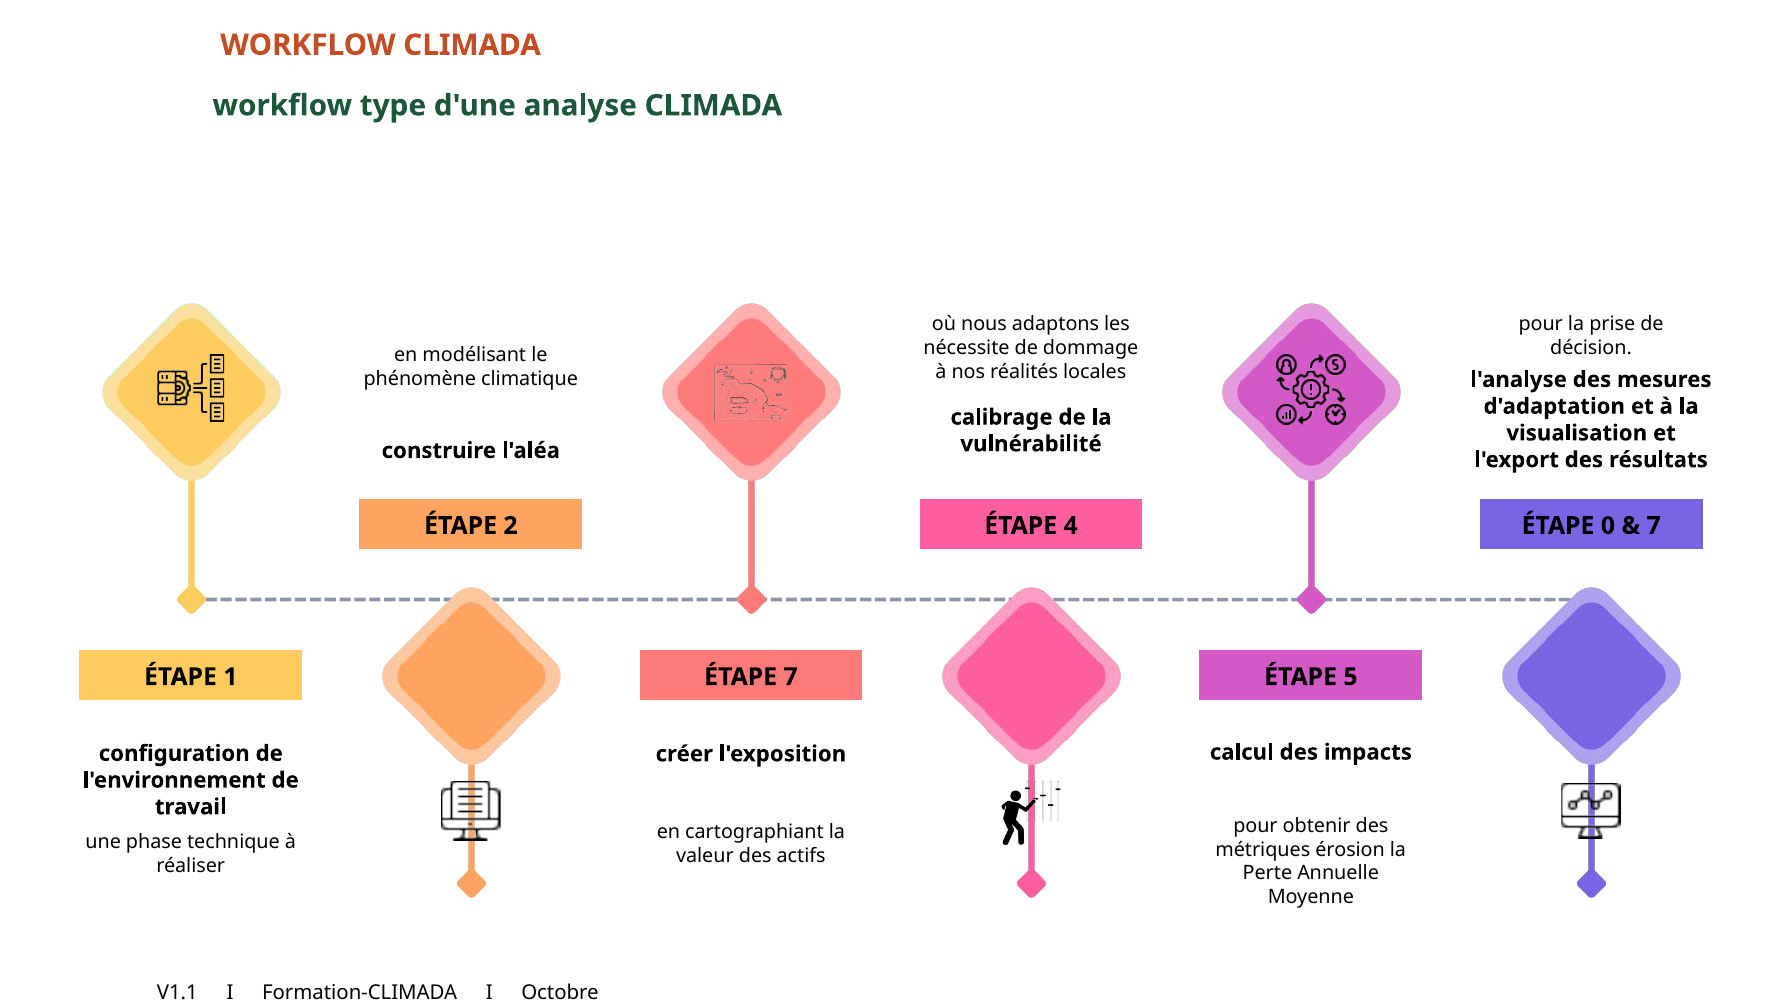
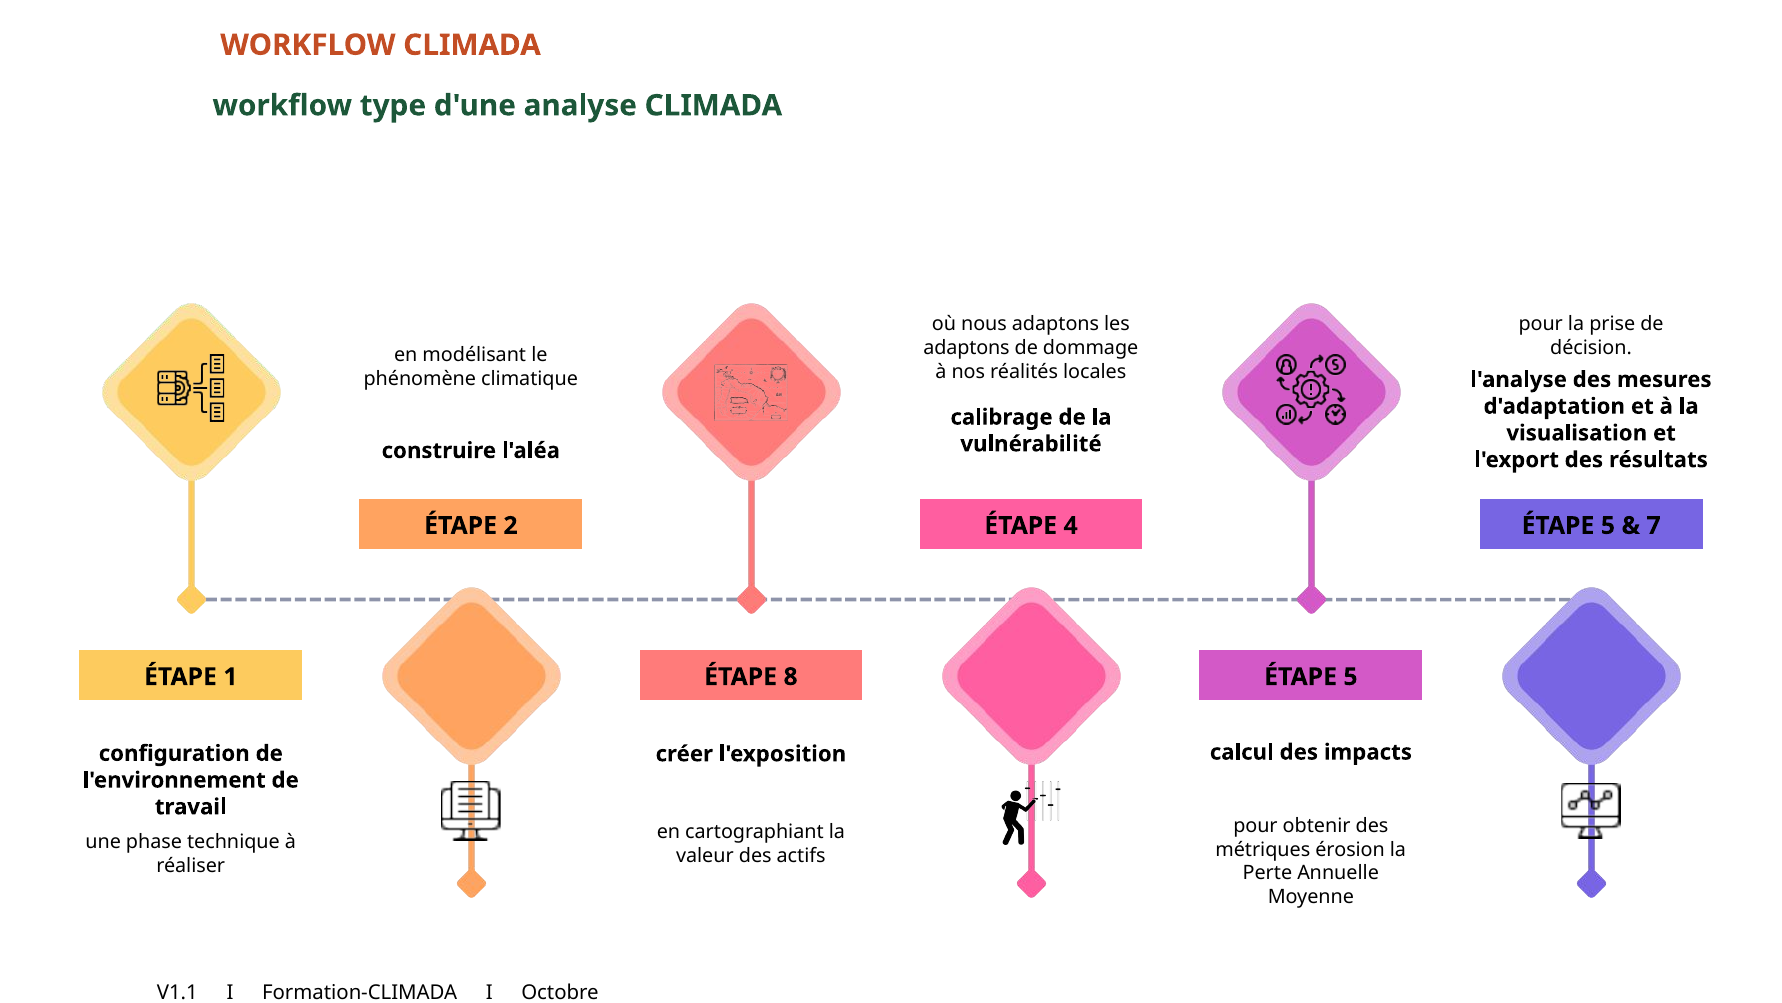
nécessite: nécessite -> adaptons (967, 348)
0: 0 -> 5 (1608, 525)
ÉTAPE 7: 7 -> 8 (791, 676)
